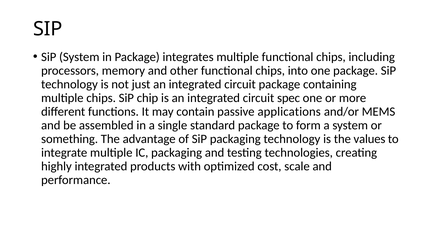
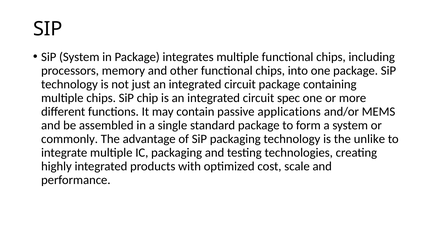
something: something -> commonly (70, 139)
values: values -> unlike (369, 139)
